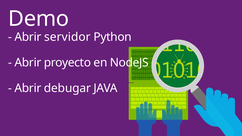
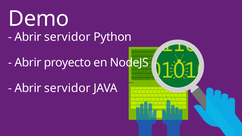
debugar: debugar -> servidor (67, 88)
